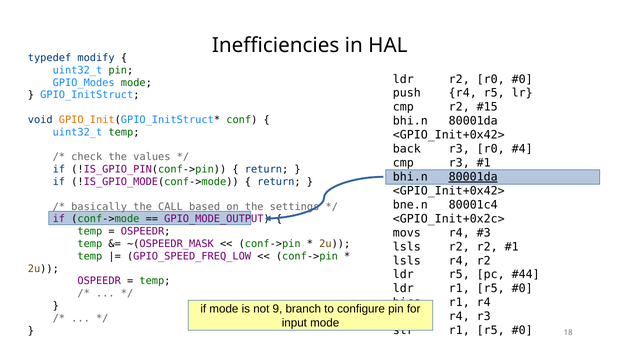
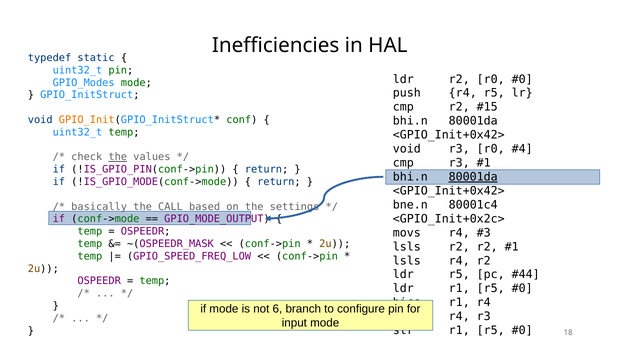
modify: modify -> static (96, 58)
back: back -> void (407, 149)
the underline: none -> present (118, 157)
9: 9 -> 6 (277, 309)
